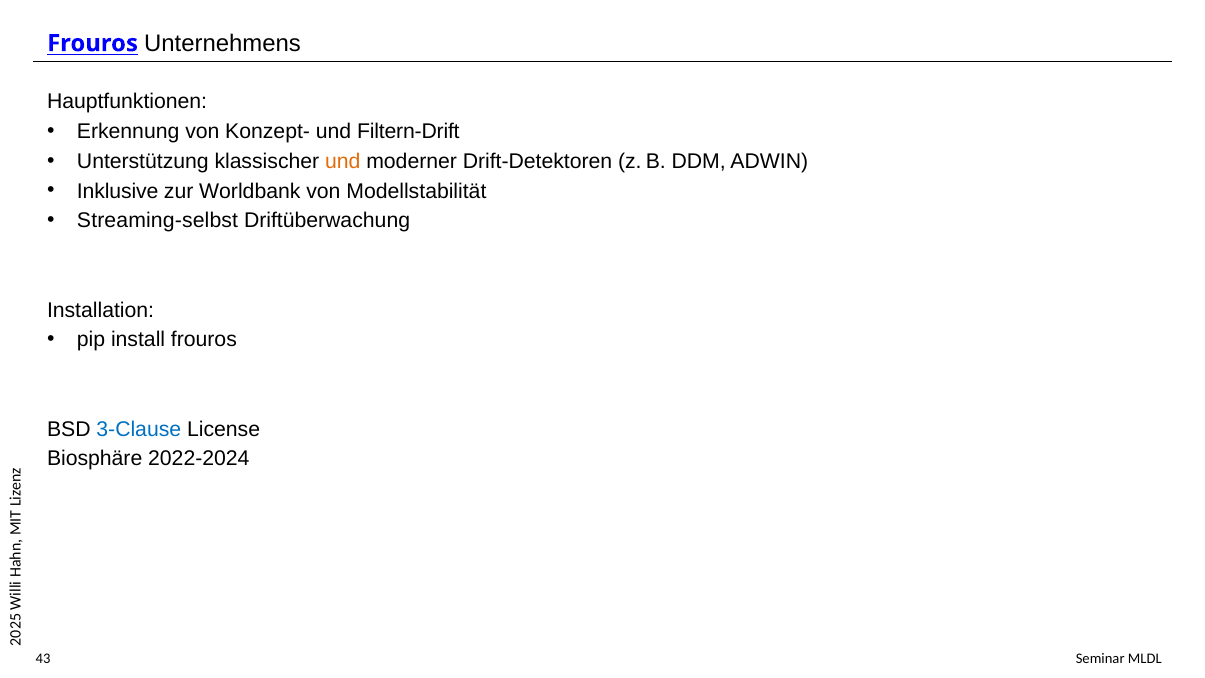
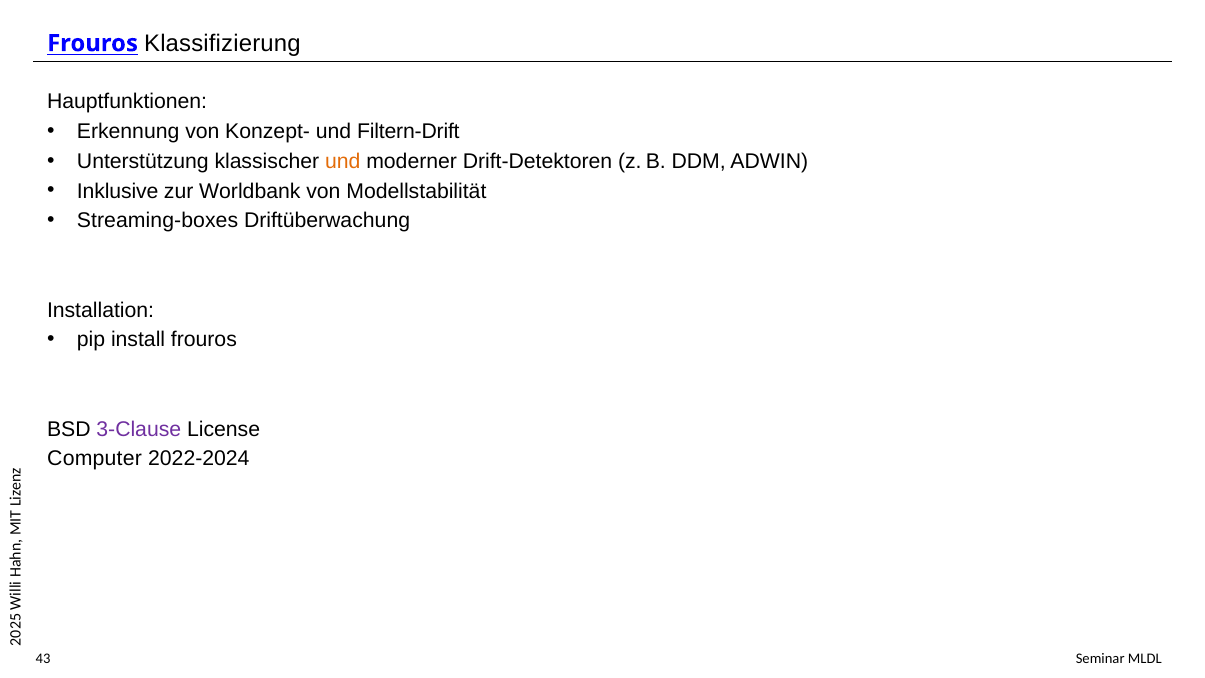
Unternehmens: Unternehmens -> Klassifizierung (222, 43)
Streaming-selbst: Streaming-selbst -> Streaming-boxes (158, 221)
3-Clause colour: blue -> purple (139, 429)
Biosphäre: Biosphäre -> Computer (95, 459)
